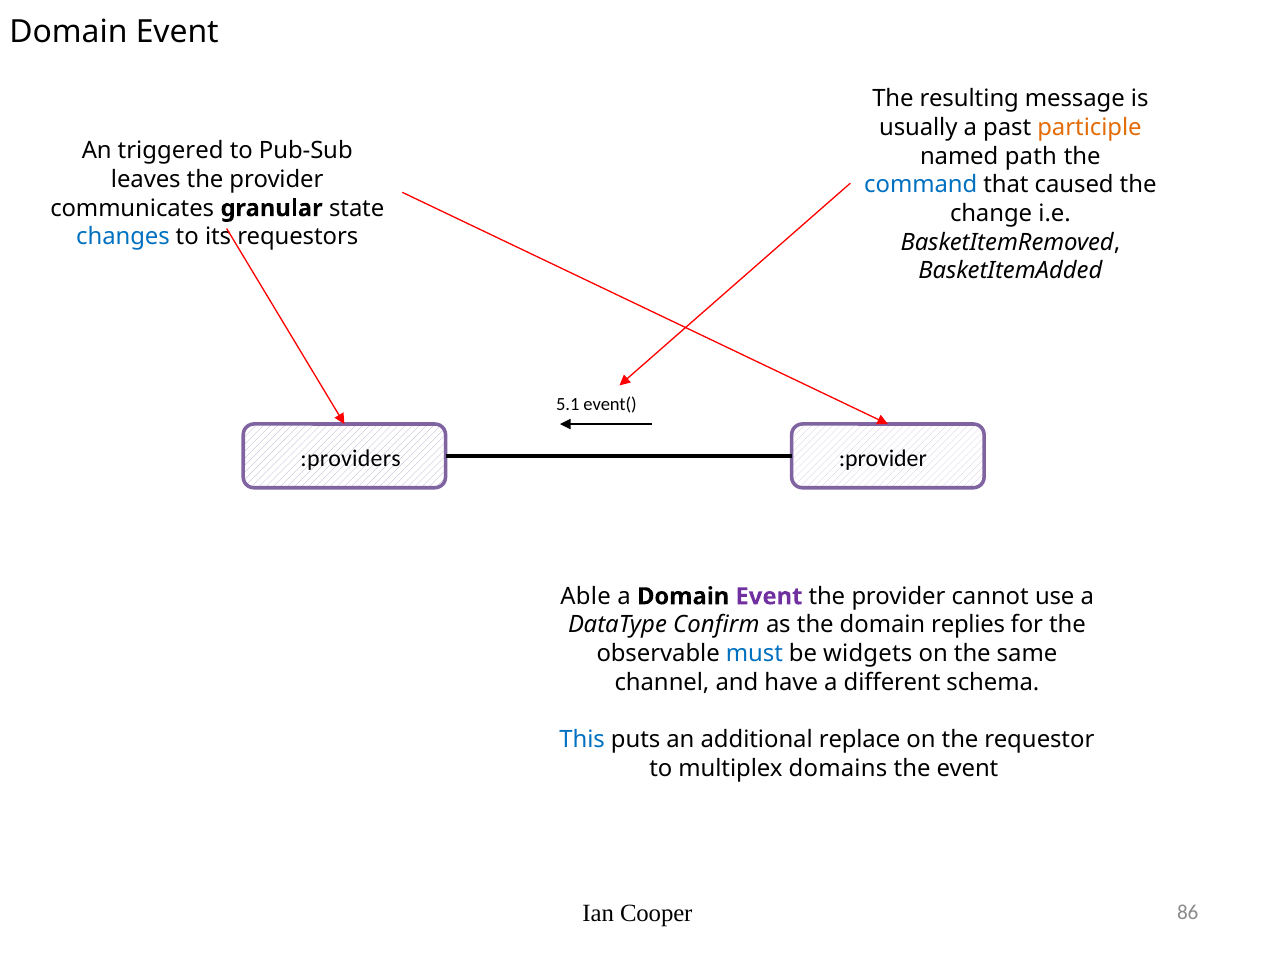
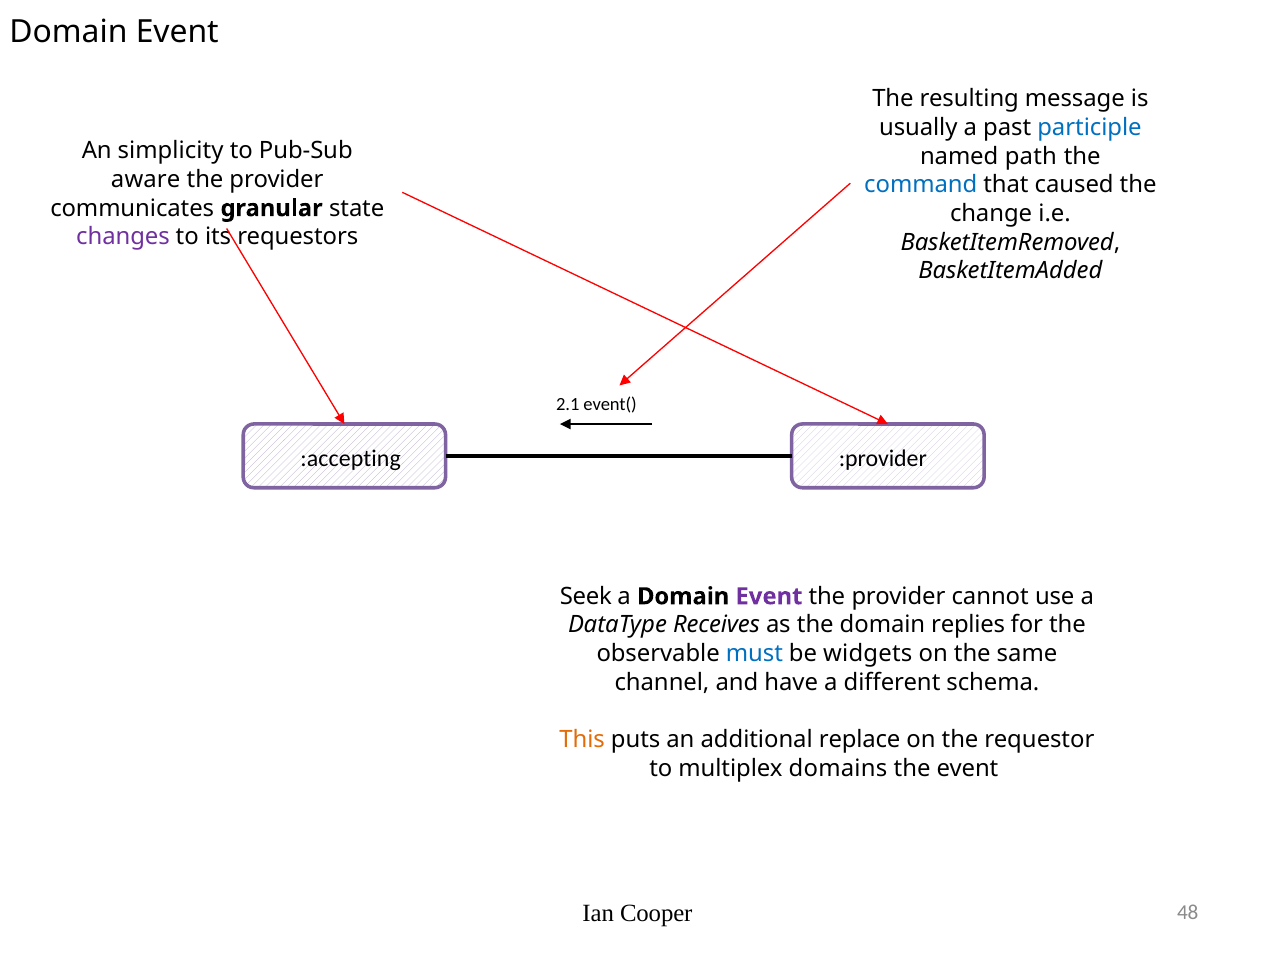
participle colour: orange -> blue (1090, 128)
triggered: triggered -> simplicity (171, 151)
leaves: leaves -> aware (146, 180)
changes colour: blue -> purple (123, 237)
5.1: 5.1 -> 2.1 (568, 404)
:providers: :providers -> :accepting (351, 459)
Able: Able -> Seek (586, 597)
Confirm: Confirm -> Receives (716, 625)
This colour: blue -> orange (582, 740)
86: 86 -> 48 (1188, 913)
